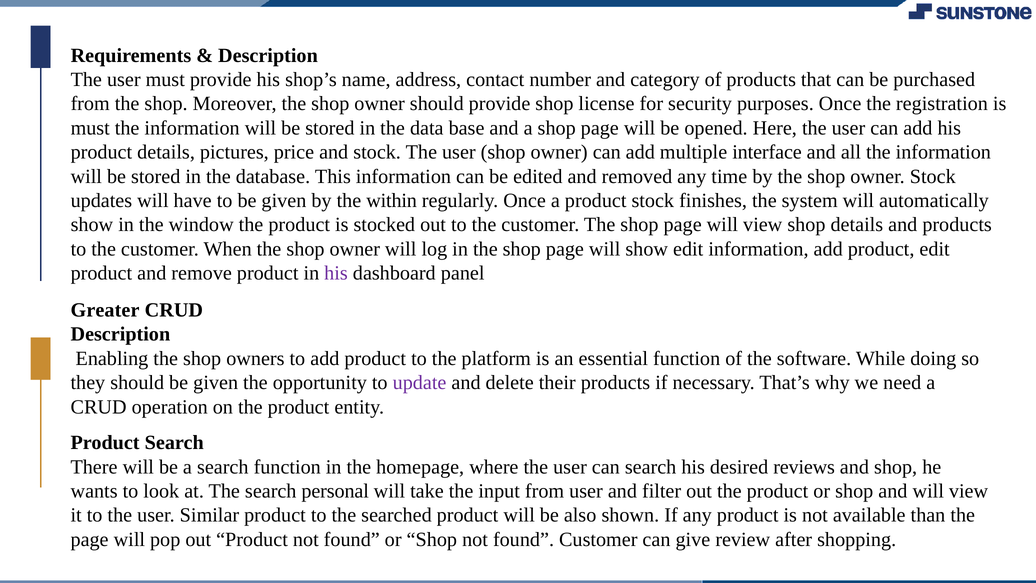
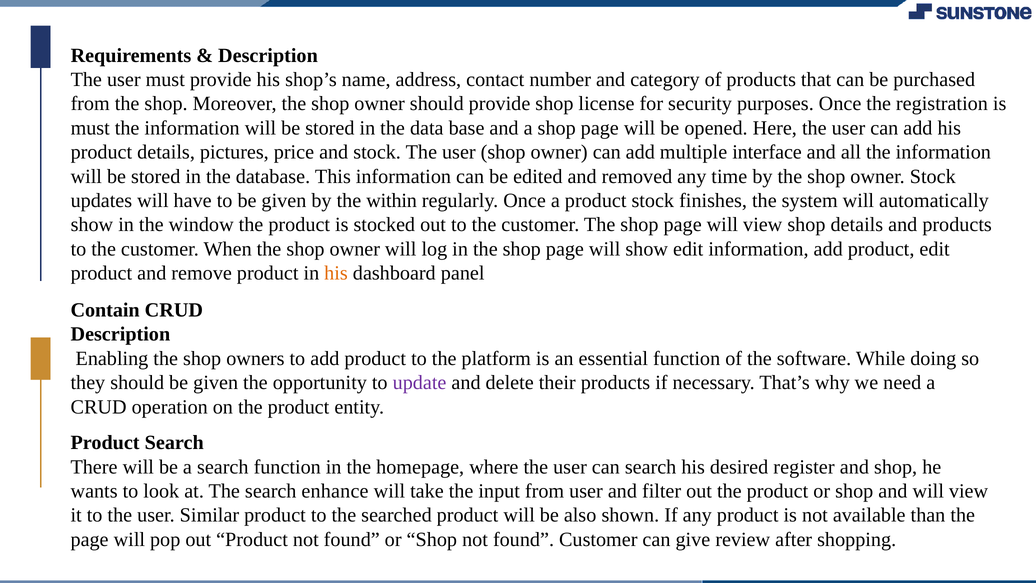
his colour: purple -> orange (336, 273)
Greater: Greater -> Contain (105, 310)
reviews: reviews -> register (804, 467)
personal: personal -> enhance (335, 491)
